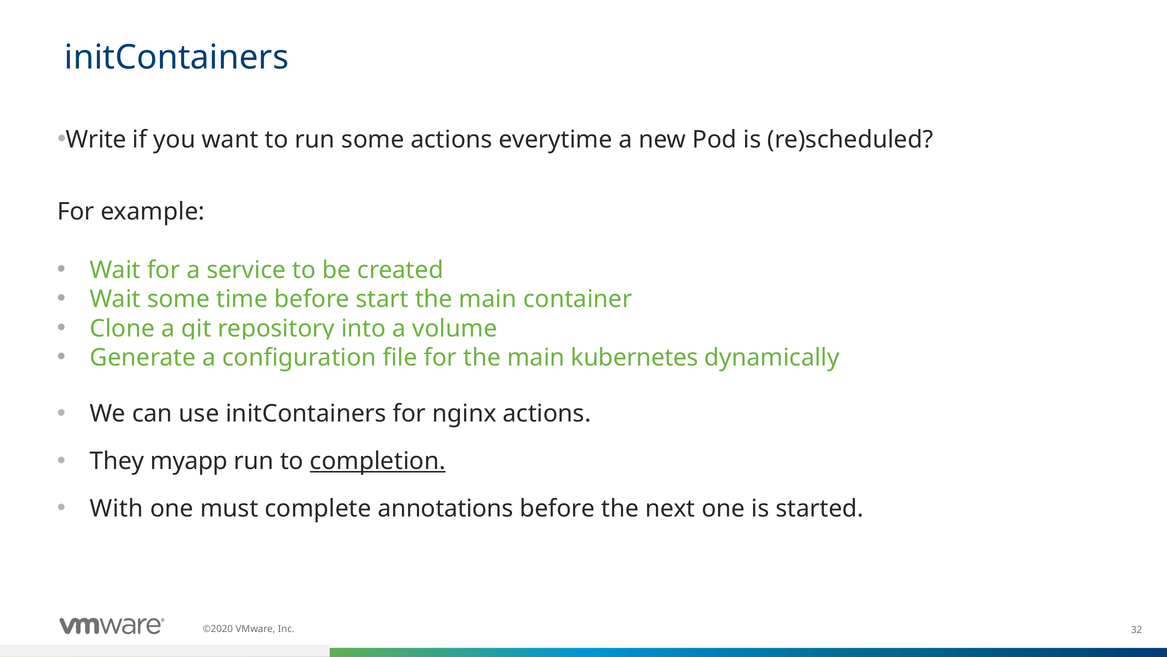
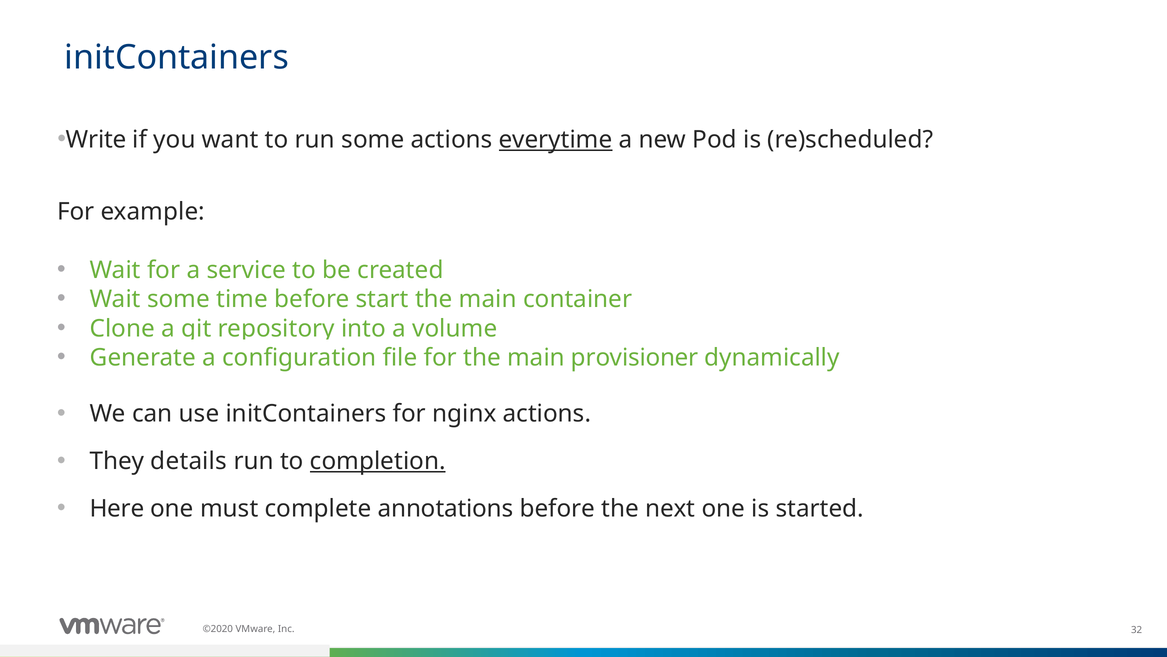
everytime underline: none -> present (556, 139)
kubernetes: kubernetes -> provisioner (635, 357)
myapp: myapp -> details (189, 461)
With: With -> Here (117, 508)
